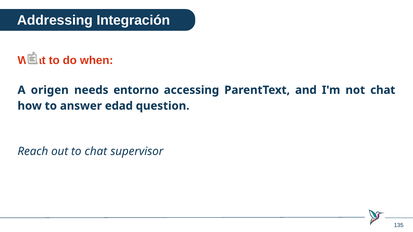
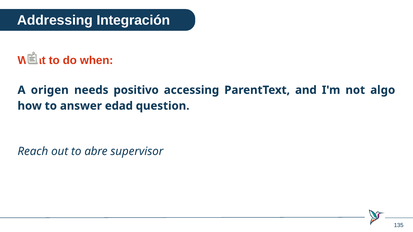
entorno: entorno -> positivo (136, 90)
not chat: chat -> algo (383, 90)
to chat: chat -> abre (96, 151)
